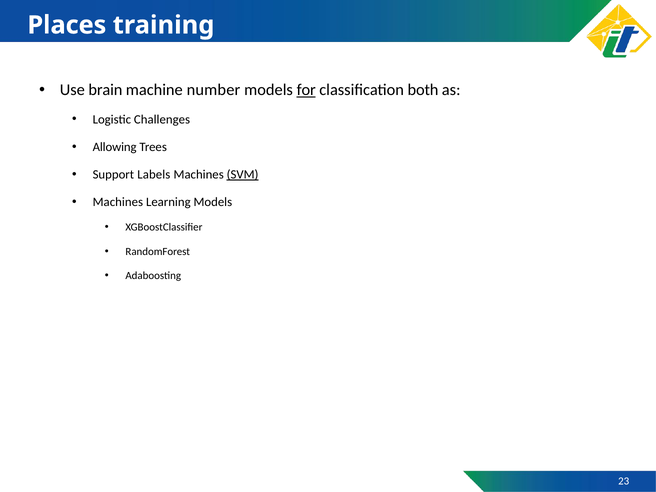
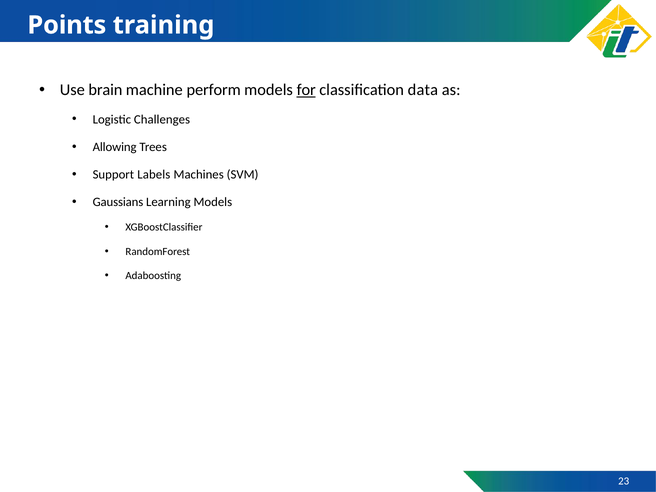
Places: Places -> Points (67, 25)
number: number -> perform (214, 90)
both: both -> data (423, 90)
SVM underline: present -> none (243, 175)
Machines: Machines -> Gaussians (118, 202)
